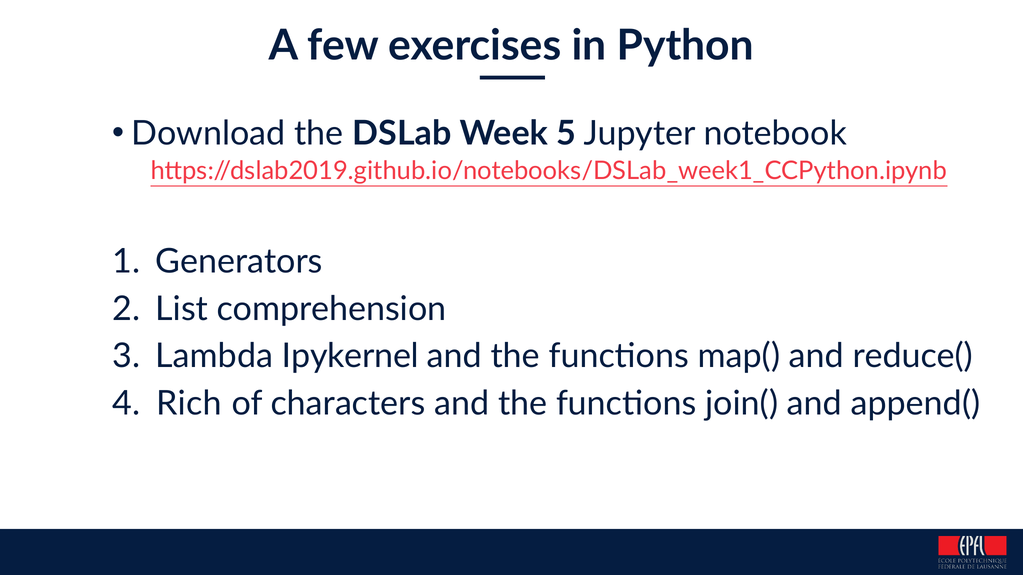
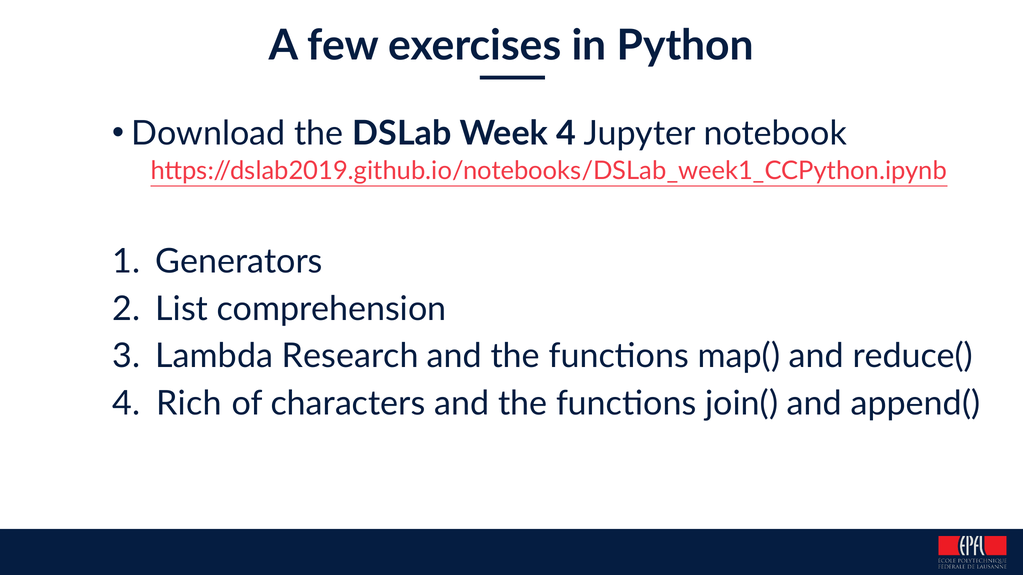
Week 5: 5 -> 4 (566, 134)
Ipykernel: Ipykernel -> Research (350, 357)
